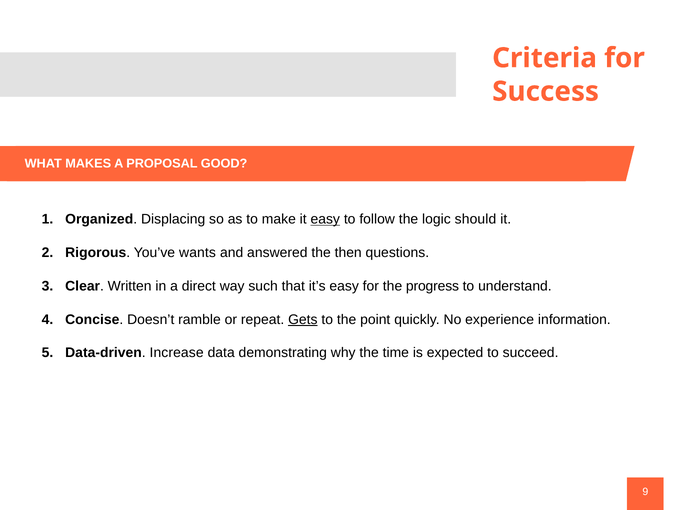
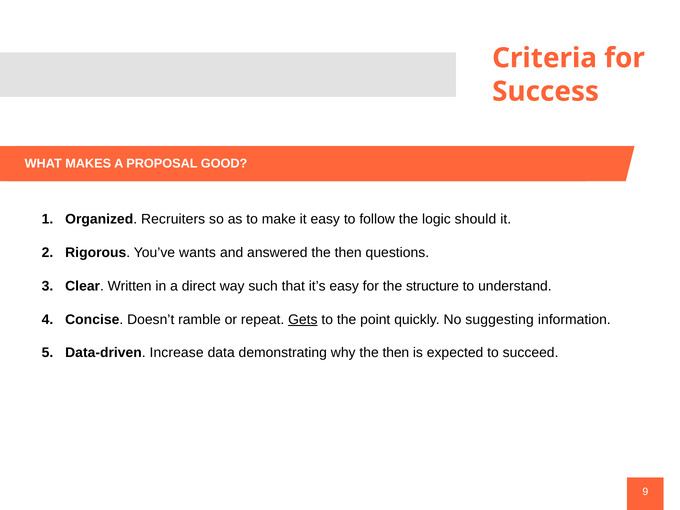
Displacing: Displacing -> Recruiters (173, 219)
easy underline: present -> none (325, 219)
progress: progress -> structure (432, 286)
experience: experience -> suggesting (500, 319)
why the time: time -> then (396, 353)
